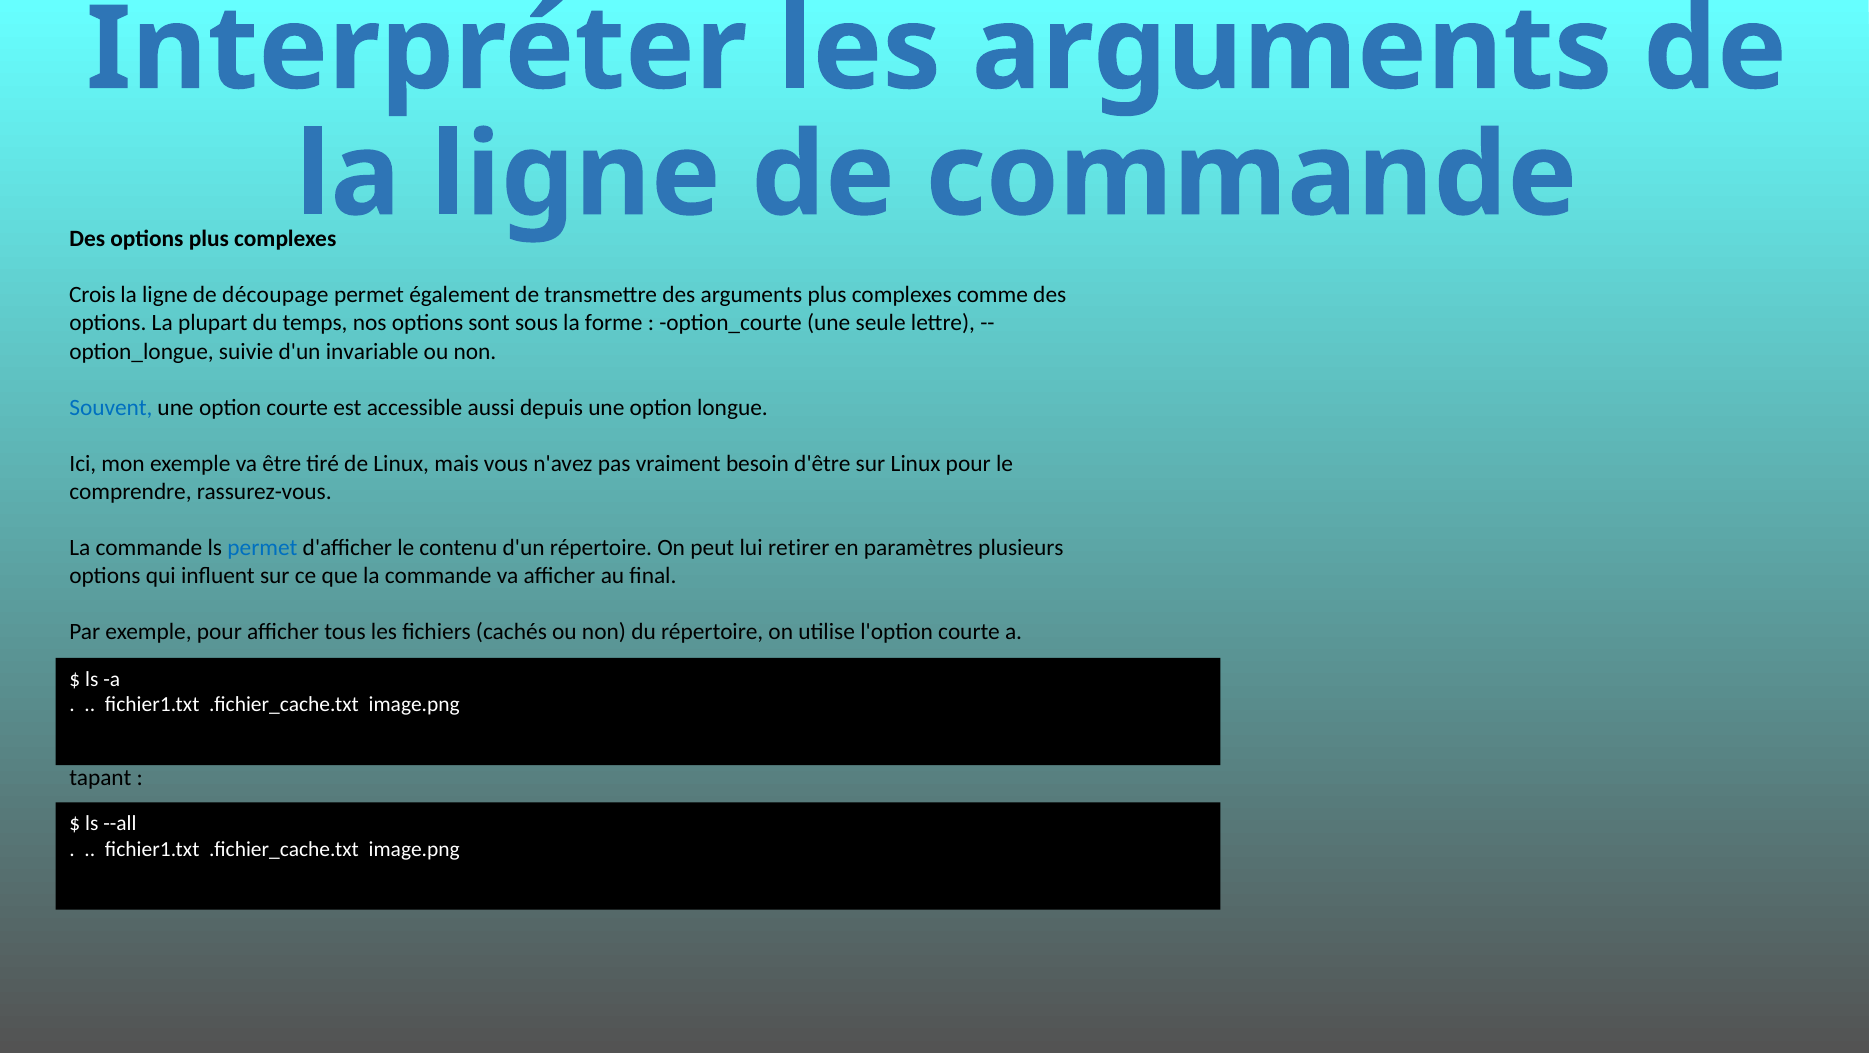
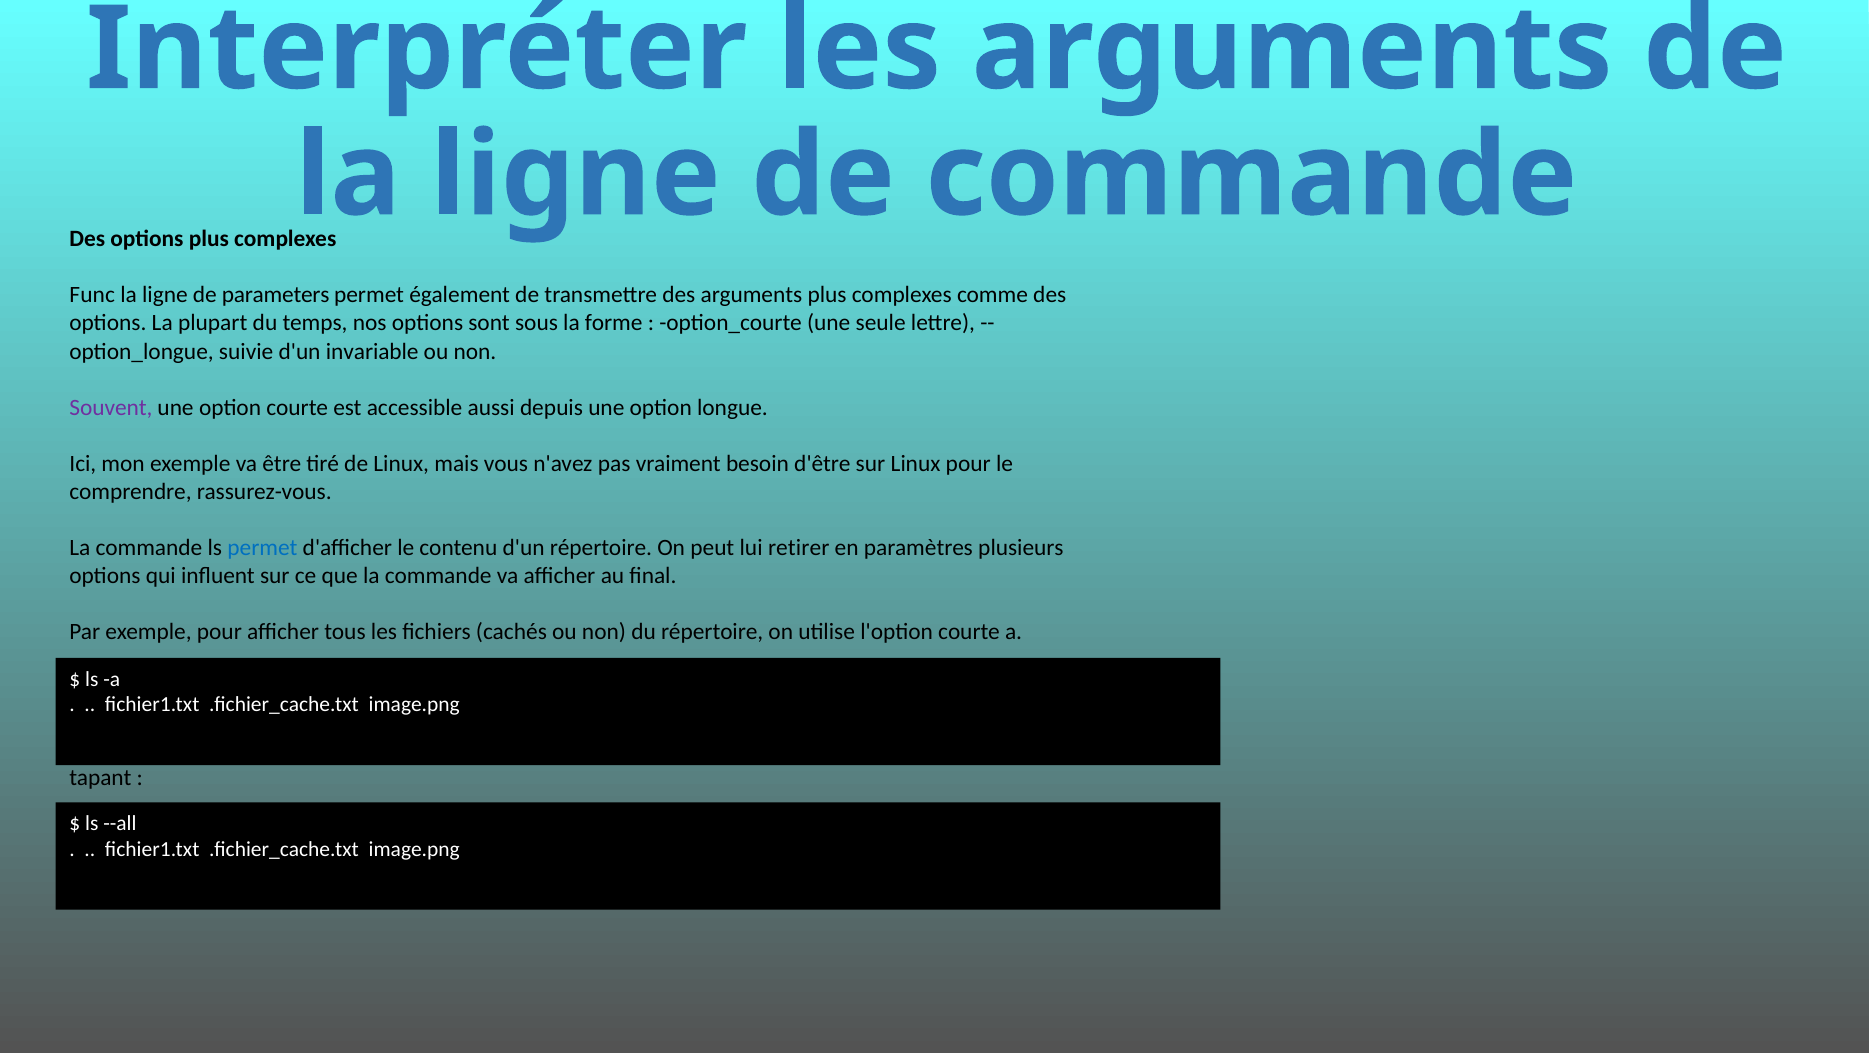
Crois: Crois -> Func (92, 295)
découpage: découpage -> parameters (276, 295)
Souvent colour: blue -> purple (111, 408)
